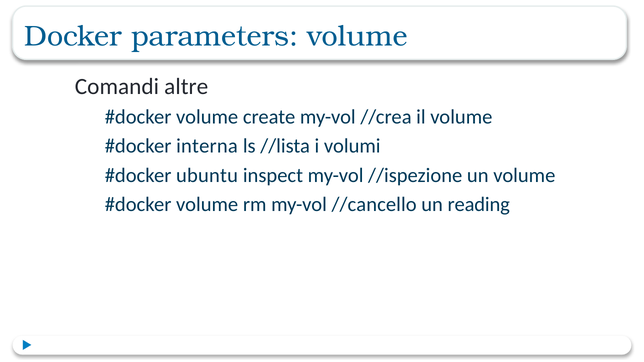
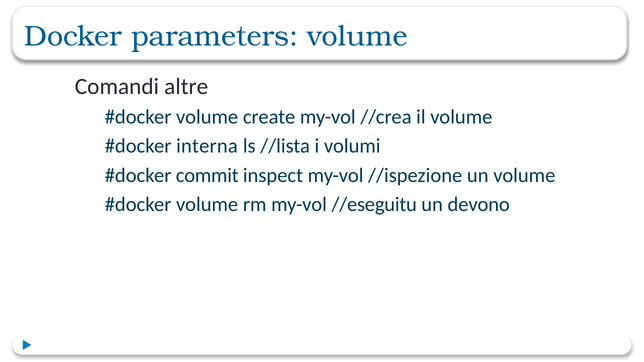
ubuntu: ubuntu -> commit (207, 176)
//cancello: //cancello -> //eseguitu (374, 205)
reading: reading -> devono (479, 205)
